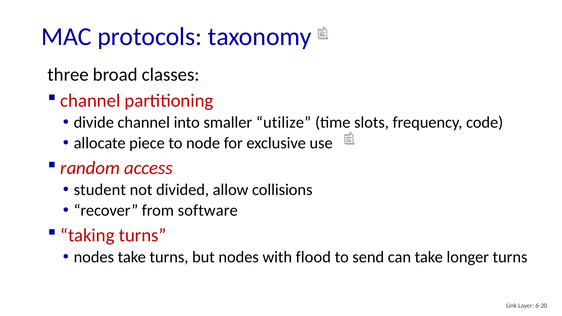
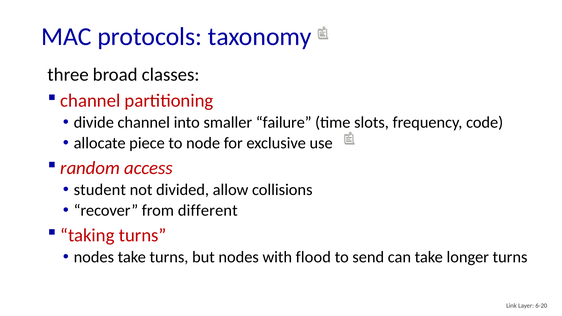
utilize: utilize -> failure (284, 123)
software: software -> different (208, 210)
